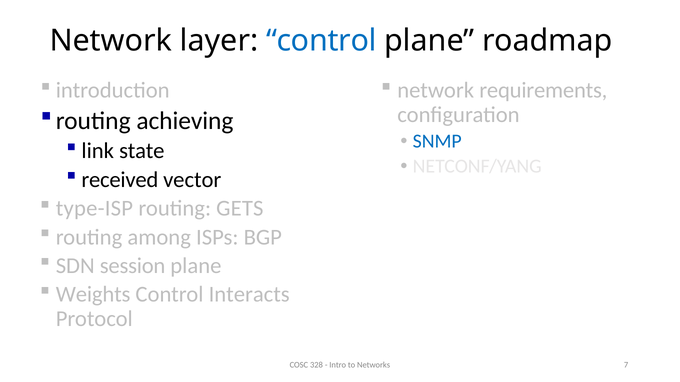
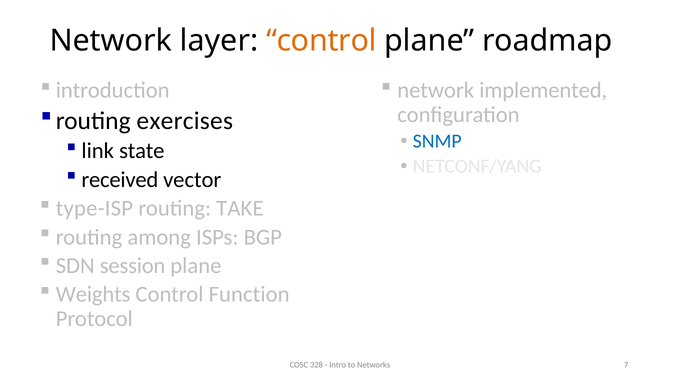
control colour: blue -> orange (321, 41)
requirements: requirements -> implemented (543, 91)
achieving: achieving -> exercises (185, 121)
GETS: GETS -> TAKE (240, 209)
Interacts: Interacts -> Function (249, 295)
